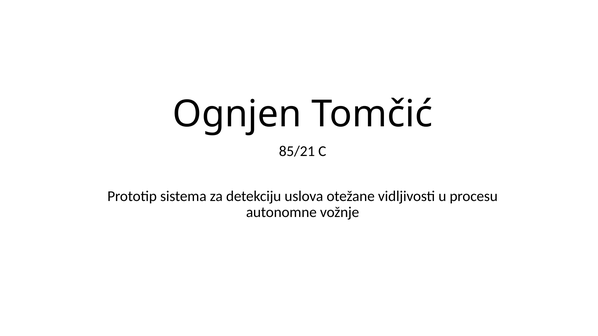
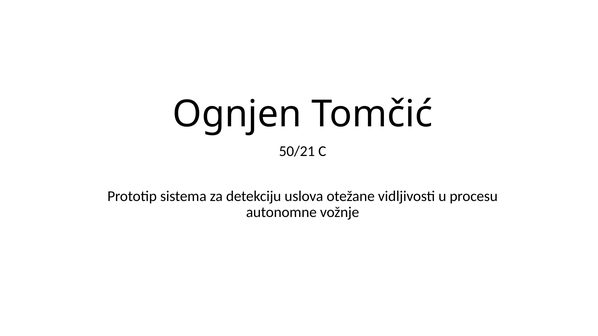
85/21: 85/21 -> 50/21 (297, 152)
